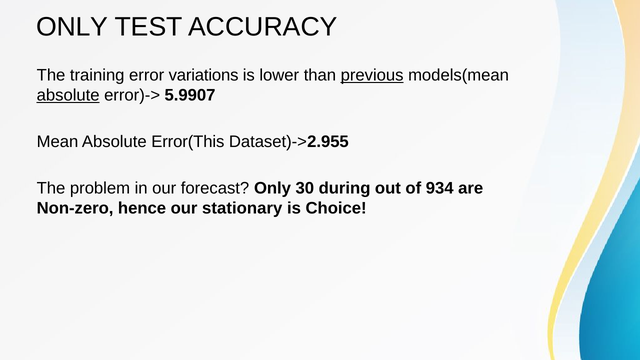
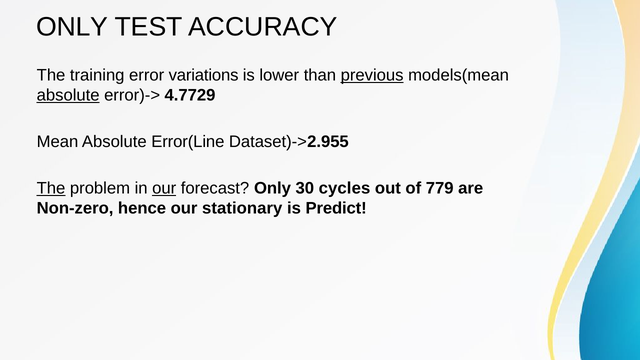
5.9907: 5.9907 -> 4.7729 (190, 95)
Error(This: Error(This -> Error(Line (188, 142)
The underline: none -> present (51, 188)
our underline: none -> present (164, 188)
during: during -> cycles (344, 188)
934: 934 -> 779 (440, 188)
Choice: Choice -> Predict (336, 208)
